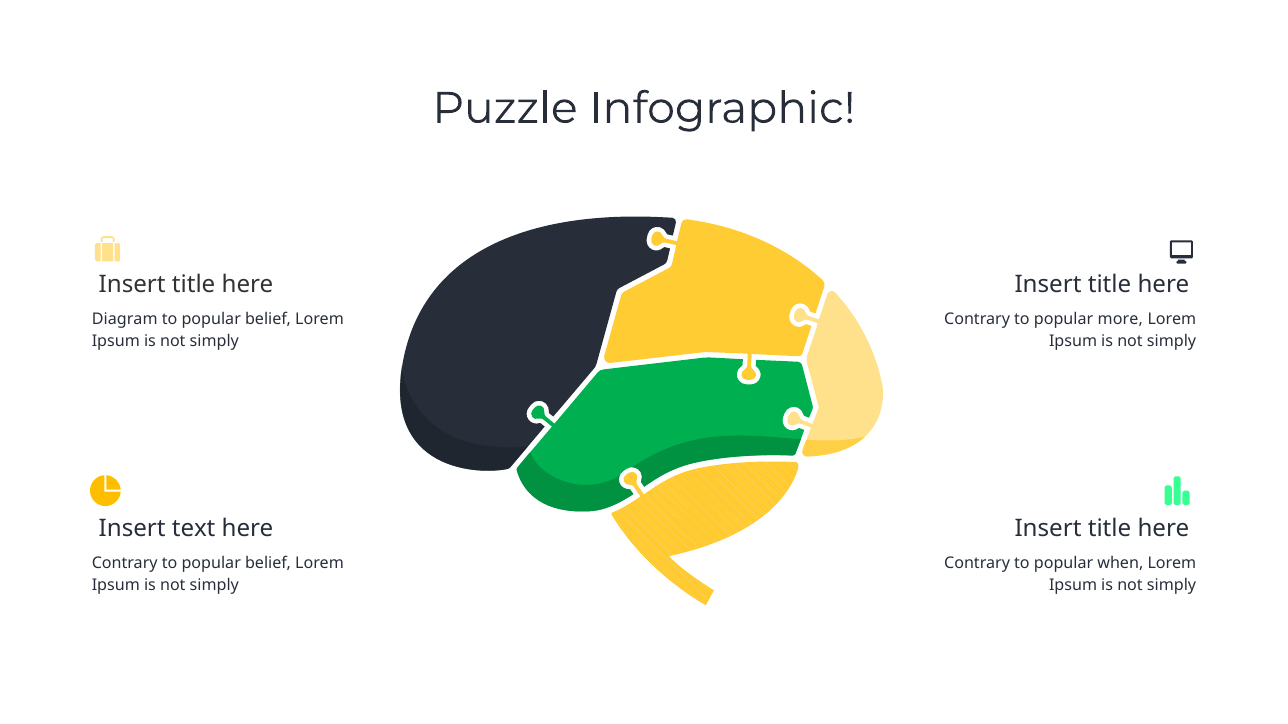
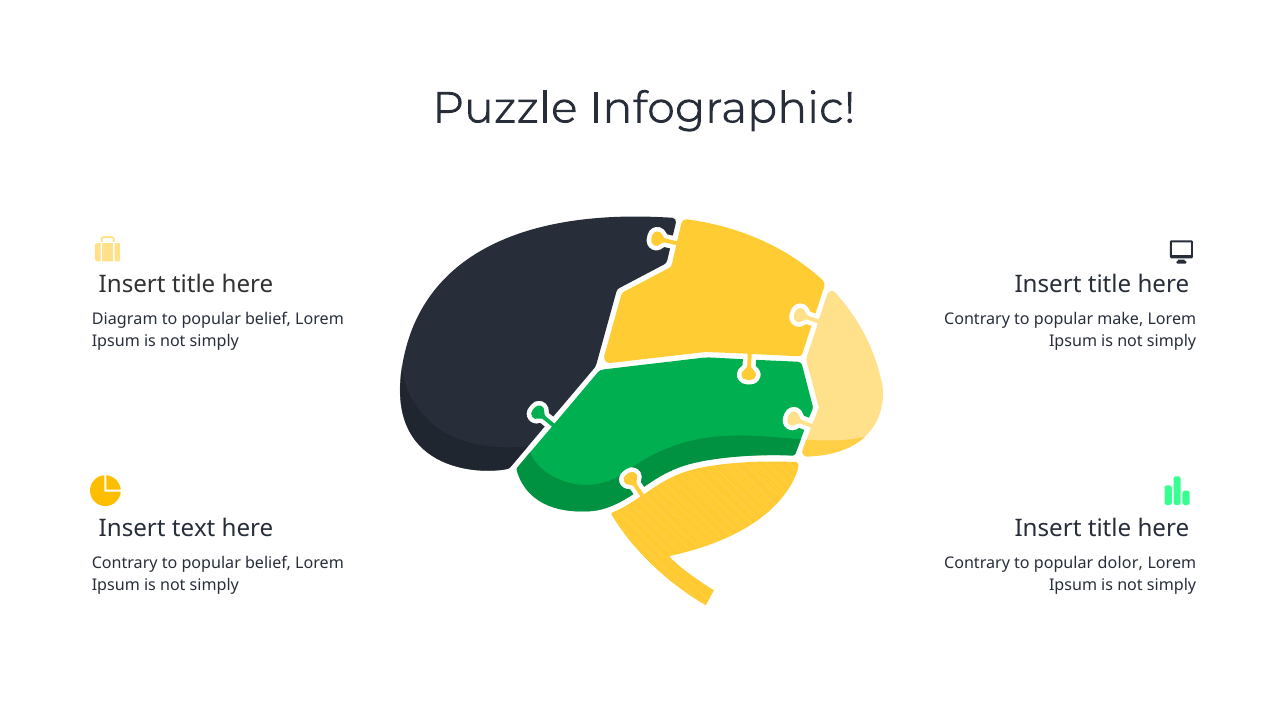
more: more -> make (1120, 320)
when: when -> dolor (1120, 564)
